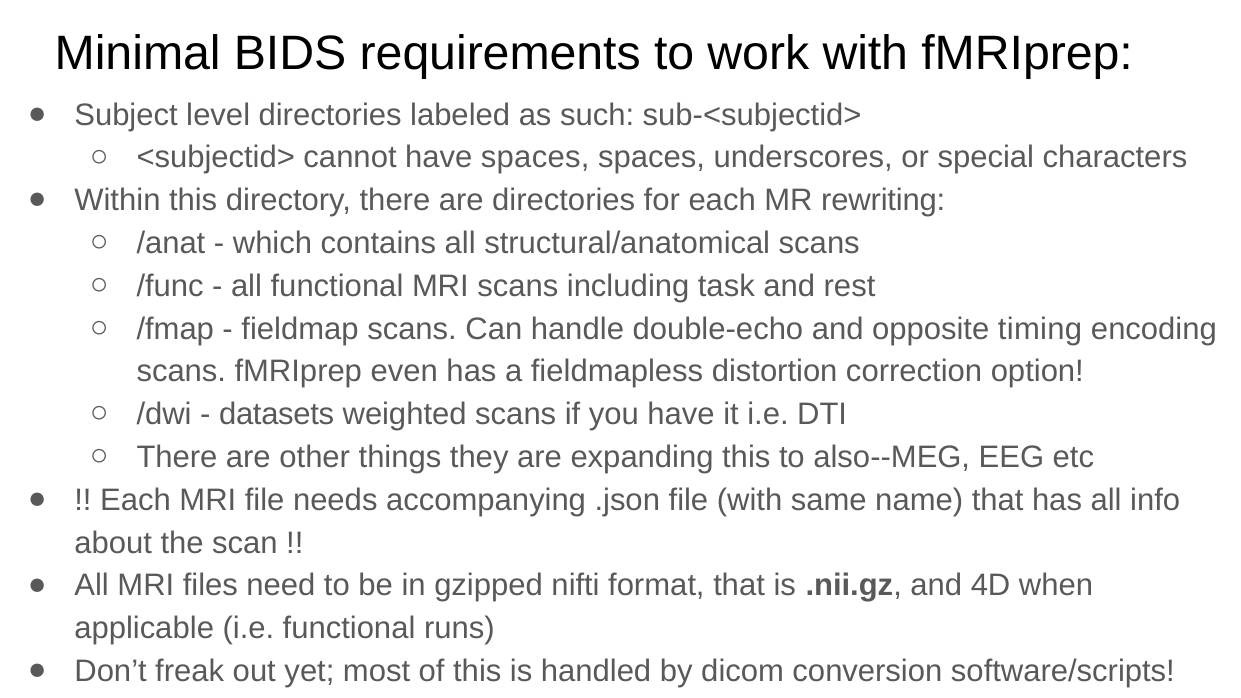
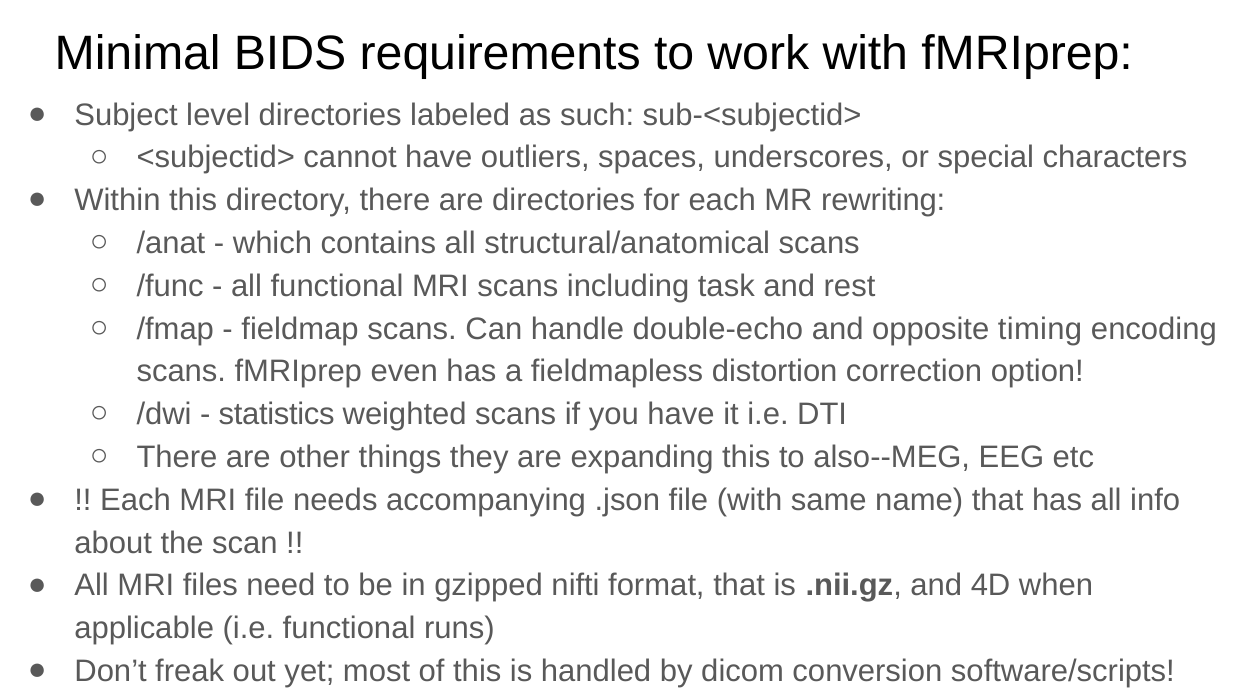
have spaces: spaces -> outliers (535, 158)
datasets: datasets -> statistics (277, 414)
